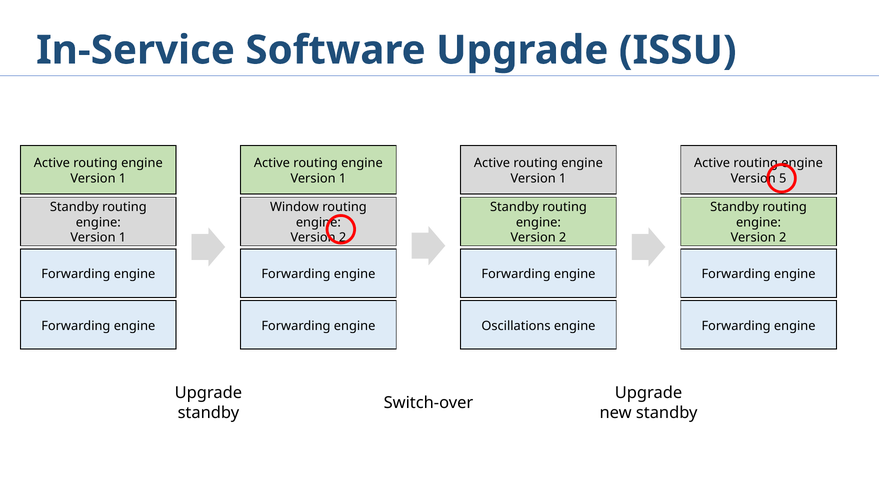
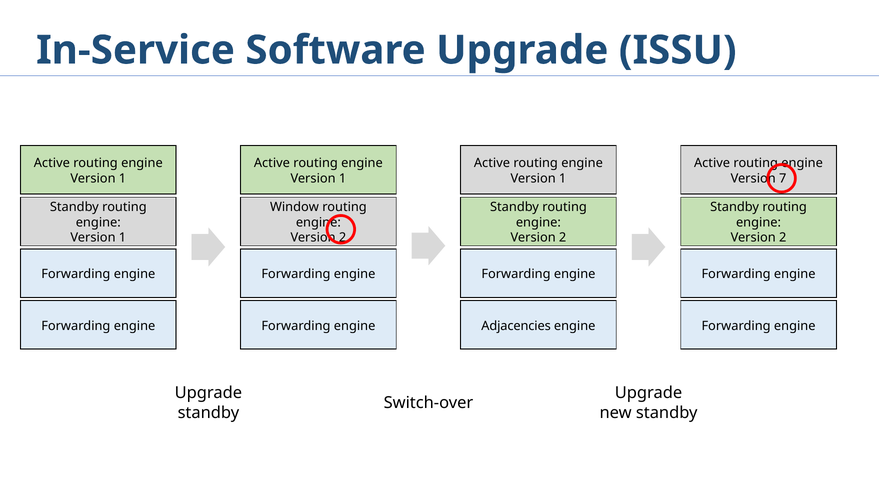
5: 5 -> 7 (783, 179)
Oscillations: Oscillations -> Adjacencies (516, 326)
